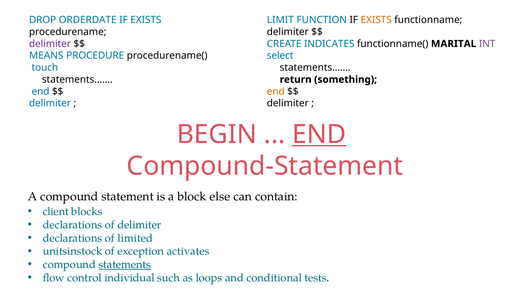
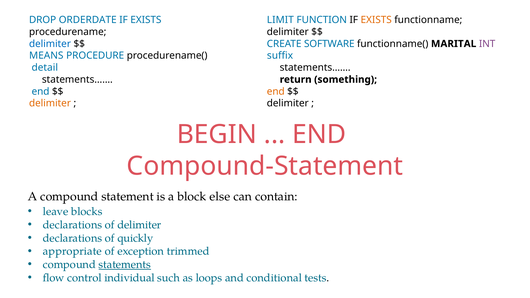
delimiter colour: purple -> blue (50, 44)
INDICATES: INDICATES -> SOFTWARE (329, 44)
select: select -> suffix (280, 56)
touch: touch -> detail (45, 68)
delimiter colour: blue -> orange (50, 103)
END underline: present -> none (319, 134)
client: client -> leave (56, 212)
limited: limited -> quickly (135, 238)
unitsinstock: unitsinstock -> appropriate (72, 251)
activates: activates -> trimmed (188, 251)
